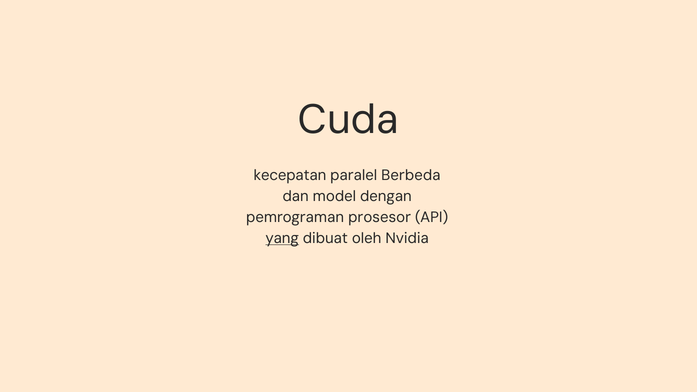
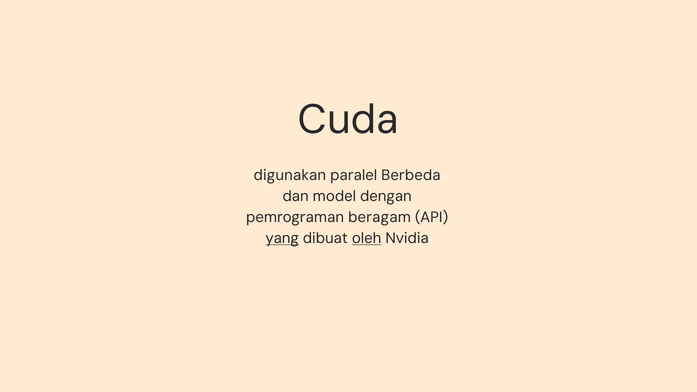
kecepatan: kecepatan -> digunakan (290, 175)
prosesor: prosesor -> beragam (380, 217)
oleh underline: none -> present (367, 238)
